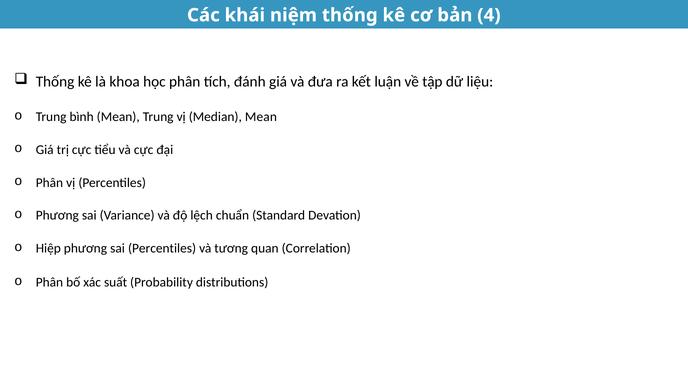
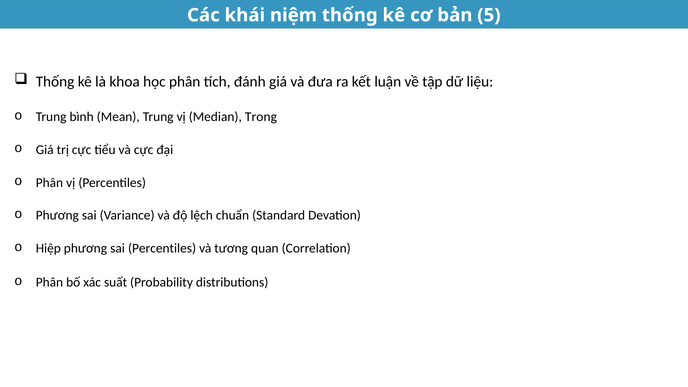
4: 4 -> 5 (489, 15)
Median Mean: Mean -> Trong (261, 117)
